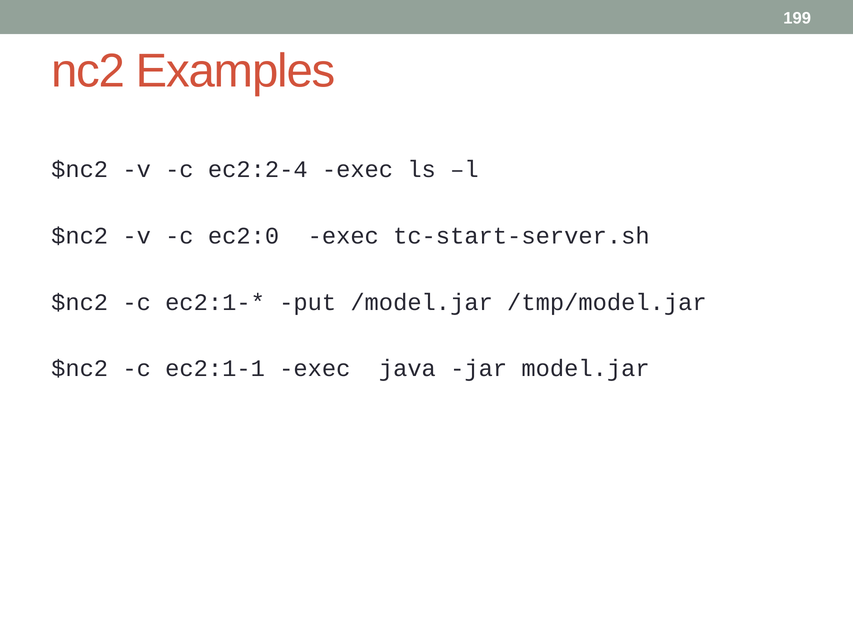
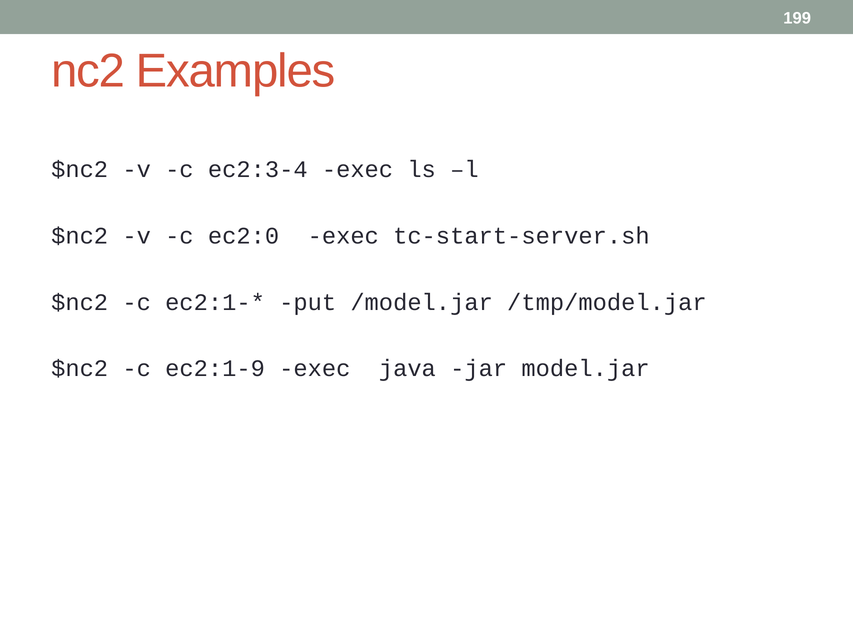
ec2:2-4: ec2:2-4 -> ec2:3-4 (258, 169)
ec2:1-1: ec2:1-1 -> ec2:1-9 (215, 369)
